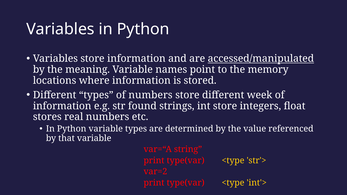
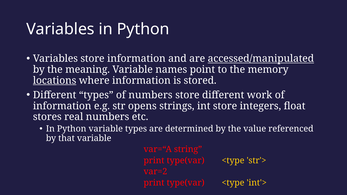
locations underline: none -> present (55, 81)
week: week -> work (260, 95)
found: found -> opens (142, 106)
